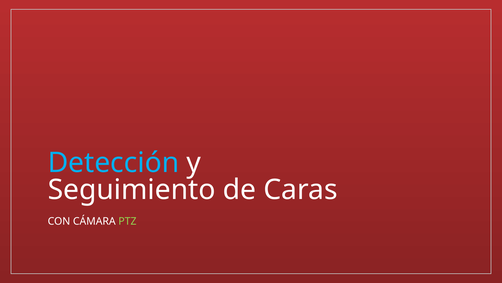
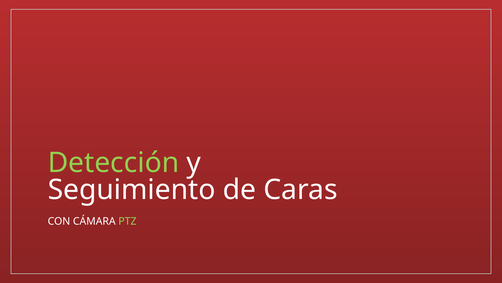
Detección colour: light blue -> light green (113, 162)
